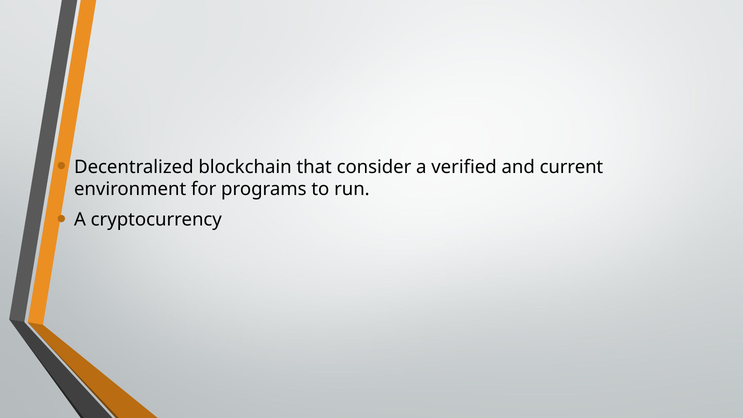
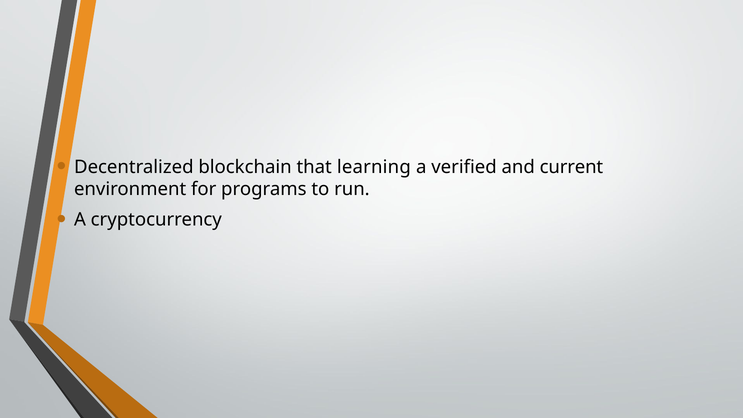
consider: consider -> learning (374, 167)
